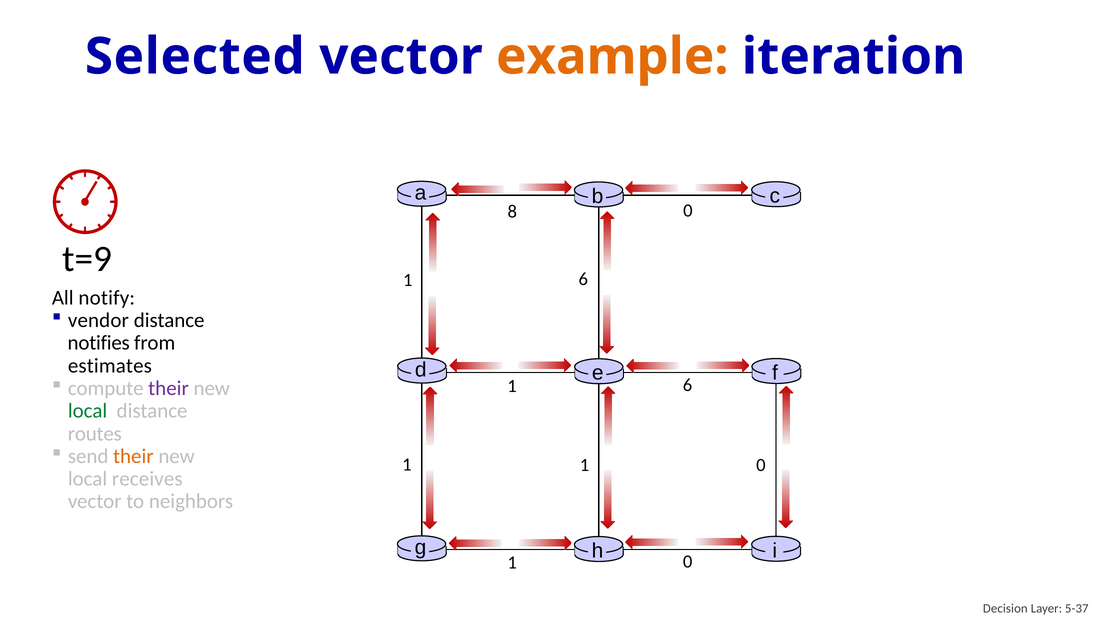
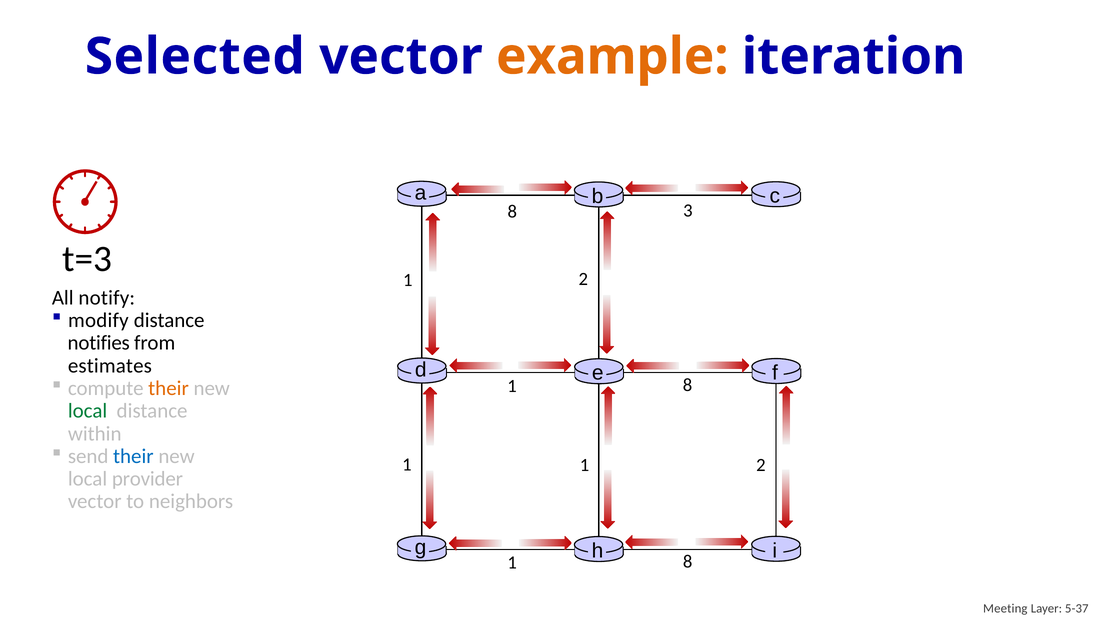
8 0: 0 -> 3 (688, 210)
t=9: t=9 -> t=3 (87, 259)
6: 6 -> 2 (583, 279)
vendor: vendor -> modify (98, 320)
their colour: purple -> orange (169, 388)
6: 6 -> 8 (687, 385)
routes: routes -> within (95, 434)
their colour: orange -> blue (133, 456)
1 1 0: 0 -> 2 (761, 465)
receives: receives -> provider (147, 479)
0: 0 -> 8 (688, 562)
Decision: Decision -> Meeting (1005, 608)
